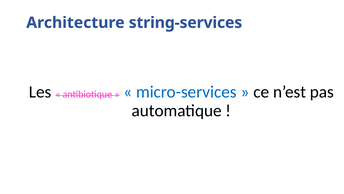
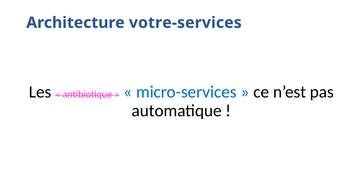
string-services: string-services -> votre-services (185, 23)
